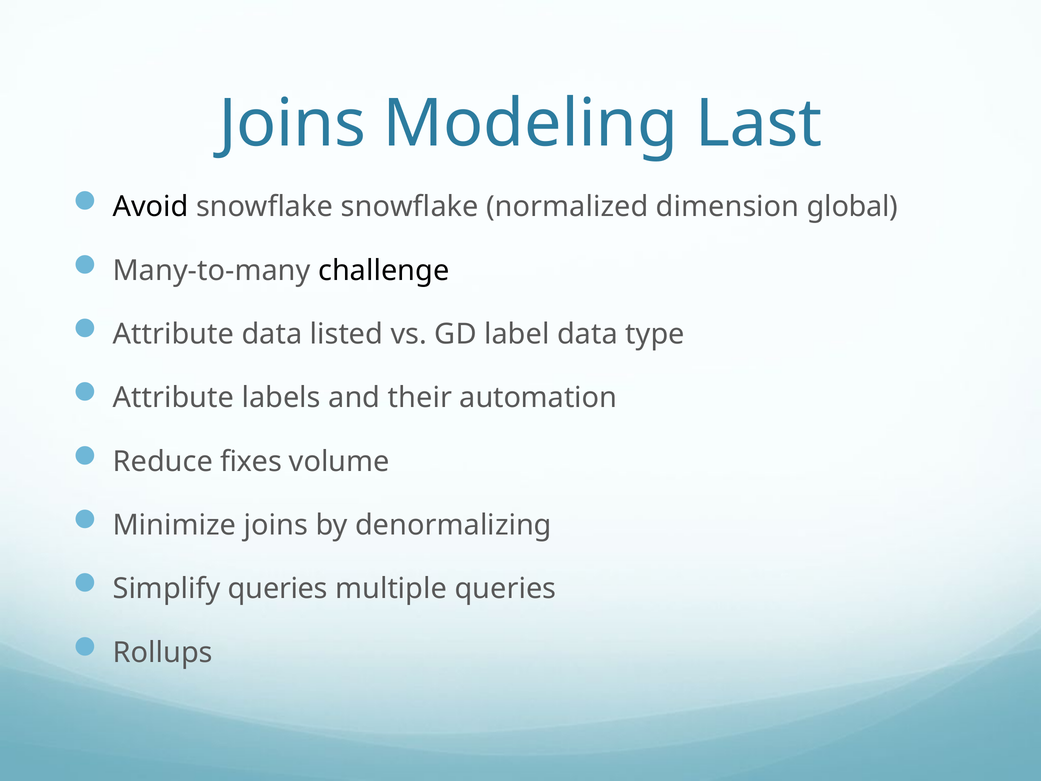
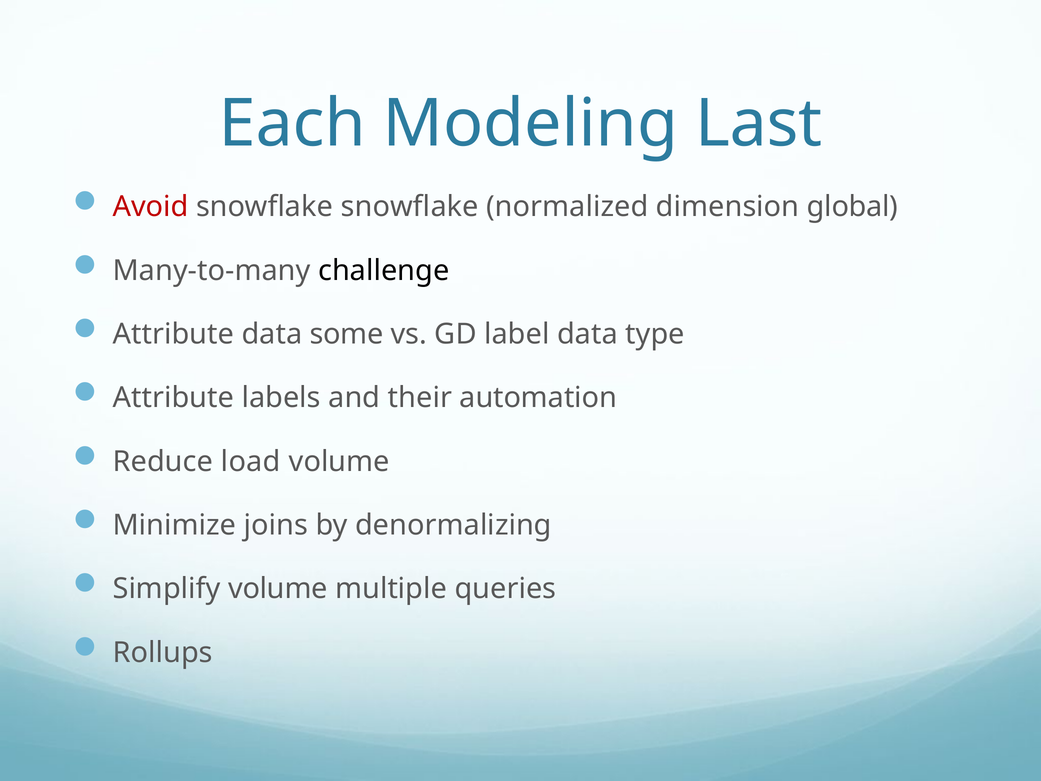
Joins: Joins -> Each (292, 124)
Avoid colour: black -> red (151, 207)
listed: listed -> some (347, 334)
fixes: fixes -> load (251, 461)
Simplify queries: queries -> volume (278, 589)
